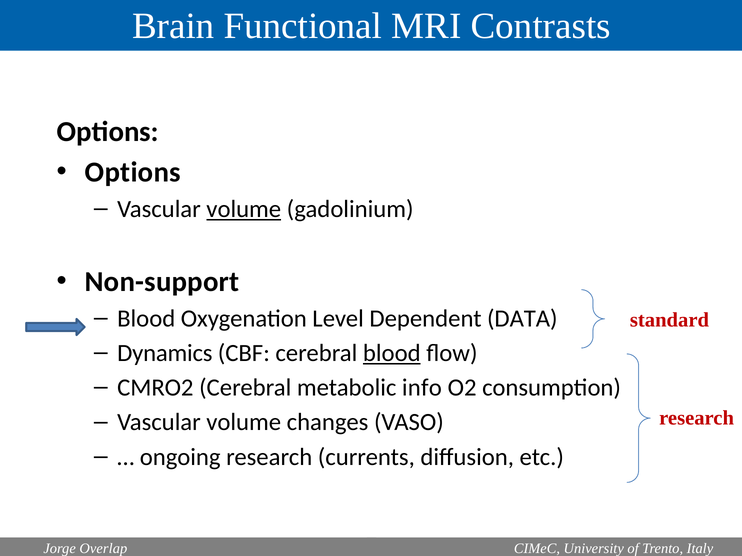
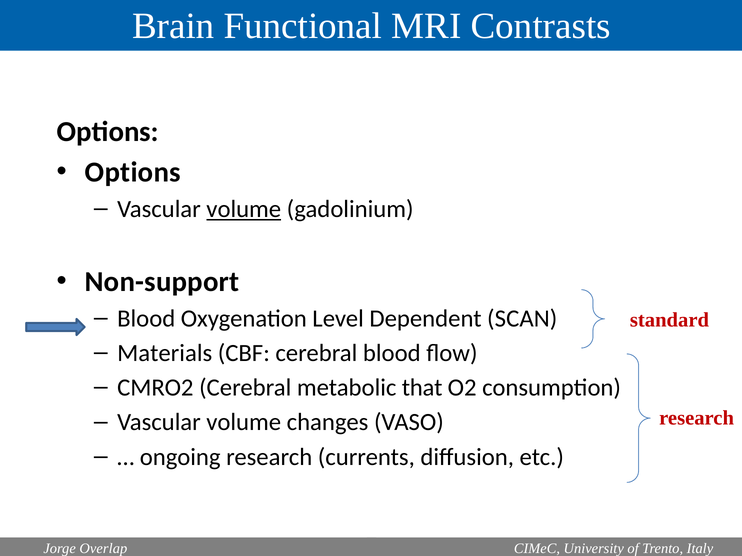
DATA: DATA -> SCAN (522, 319)
Dynamics: Dynamics -> Materials (165, 353)
blood underline: present -> none (392, 353)
info: info -> that (422, 388)
